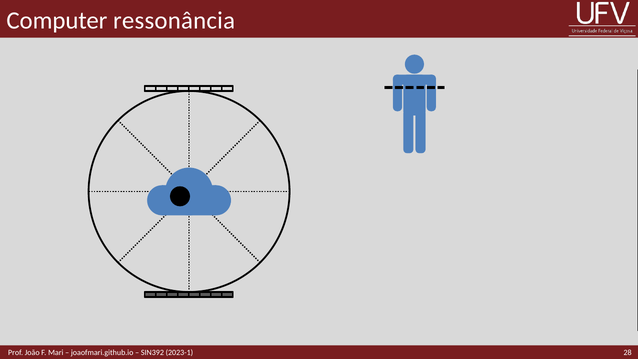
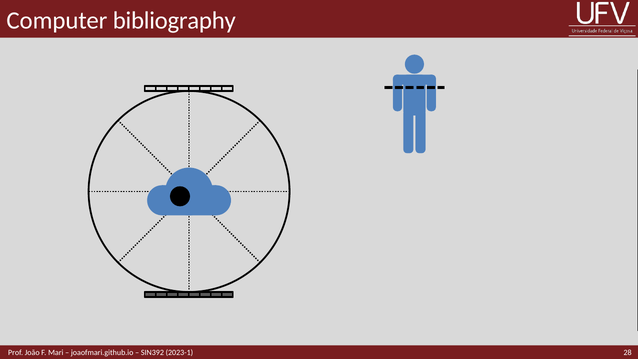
ressonância: ressonância -> bibliography (174, 21)
